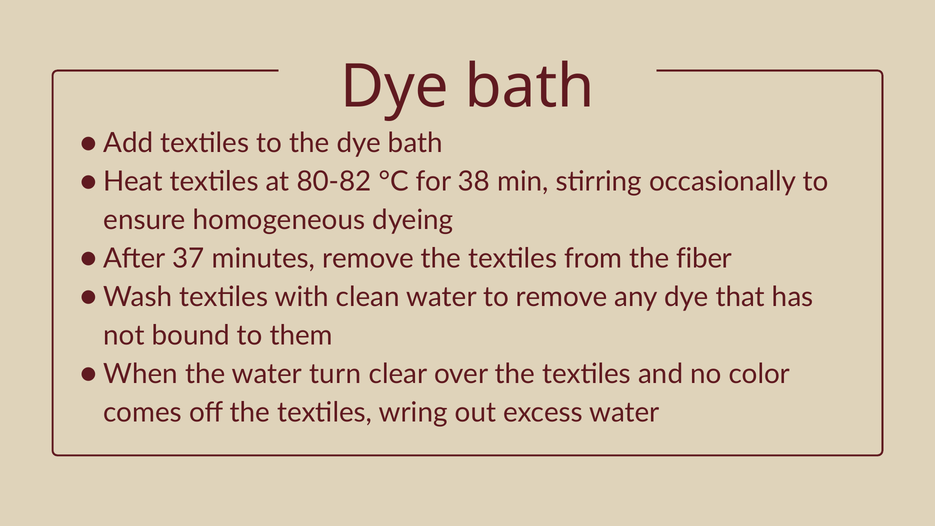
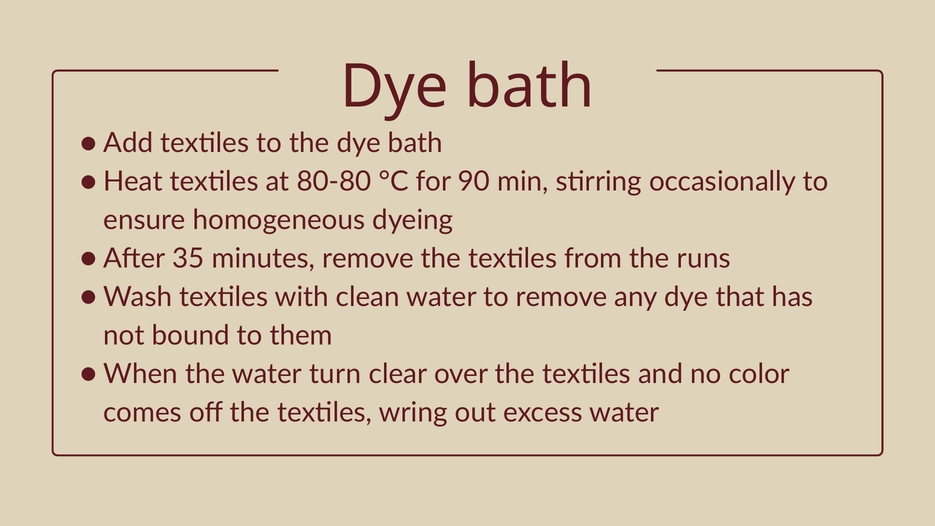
80-82: 80-82 -> 80-80 (334, 182)
38: 38 -> 90 (474, 182)
37: 37 -> 35 (188, 259)
fiber: fiber -> runs (704, 259)
